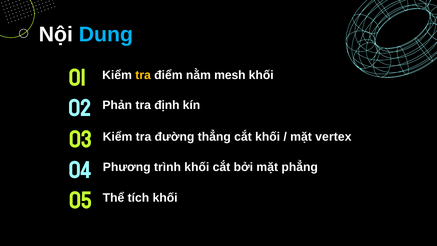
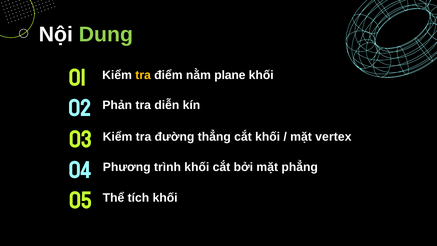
Dung colour: light blue -> light green (106, 35)
mesh: mesh -> plane (230, 75)
định: định -> diễn (167, 105)
